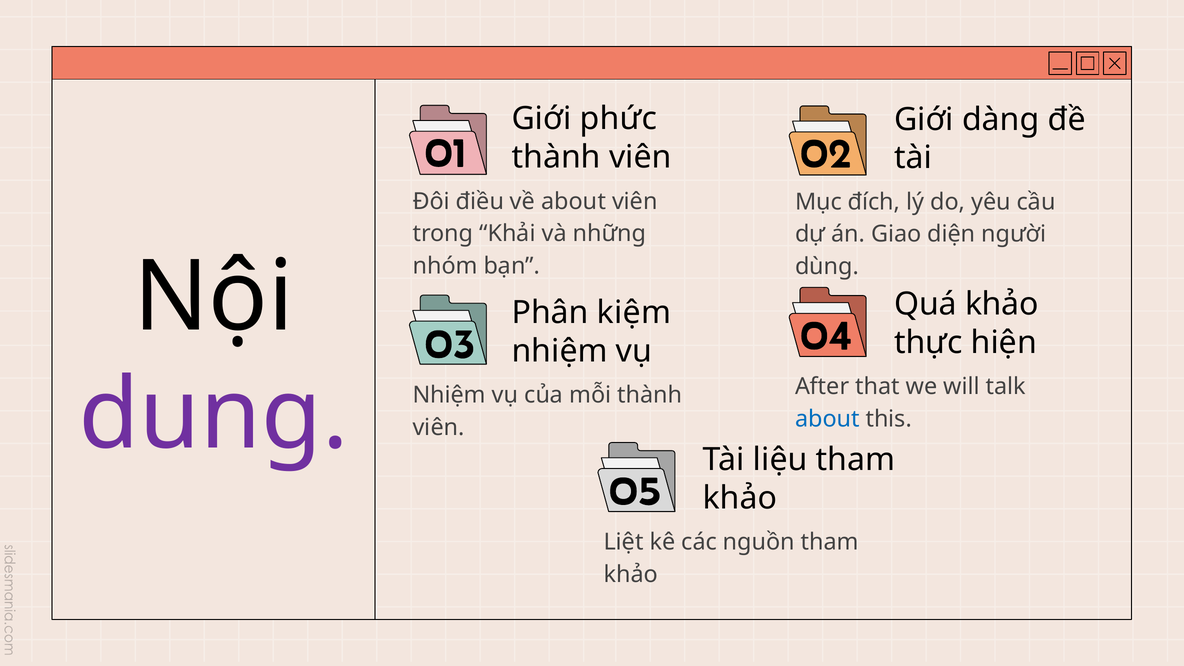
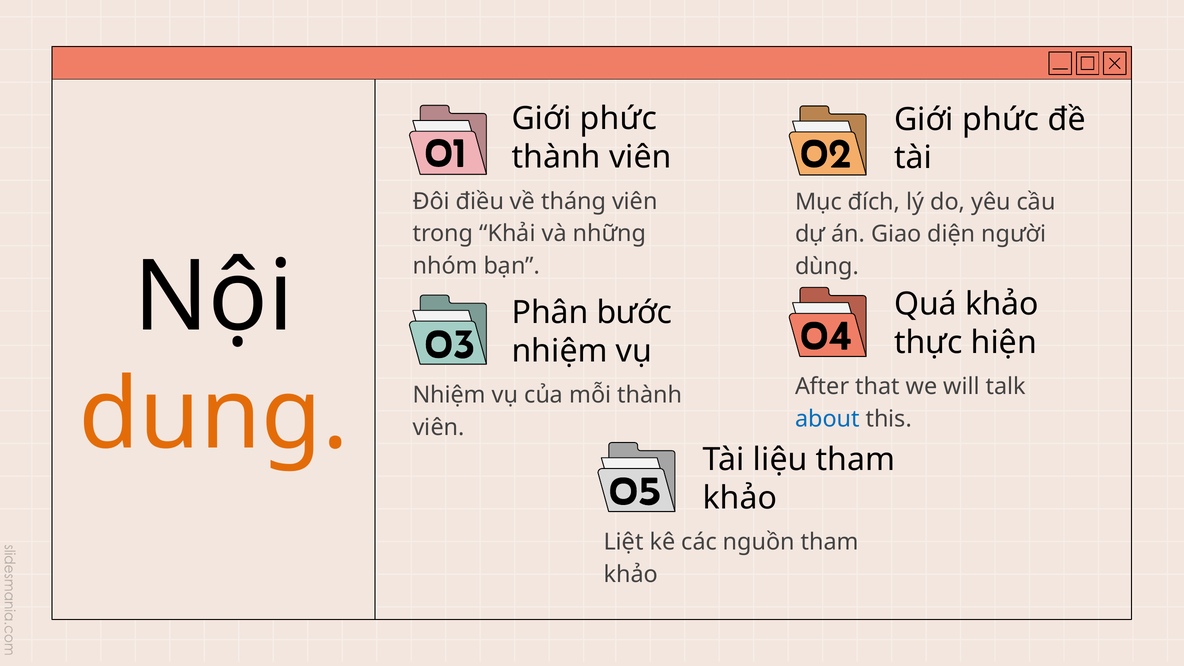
dàng: dàng -> phức (1001, 119)
về about: about -> tháng (574, 201)
kiệm: kiệm -> bước (634, 313)
dung colour: purple -> orange (214, 415)
